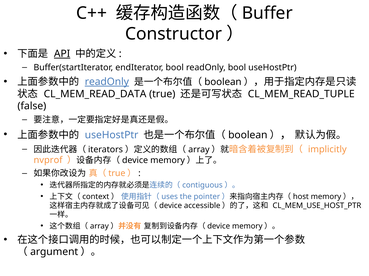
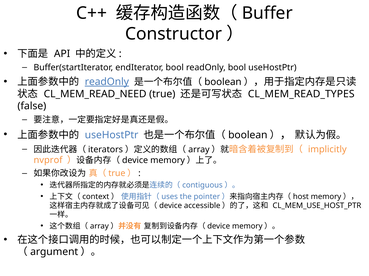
API underline: present -> none (62, 54)
CL_MEM_READ_DATA: CL_MEM_READ_DATA -> CL_MEM_READ_NEED (95, 94)
CL_MEM_READ_TUPLE: CL_MEM_READ_TUPLE -> CL_MEM_READ_TYPES (301, 94)
